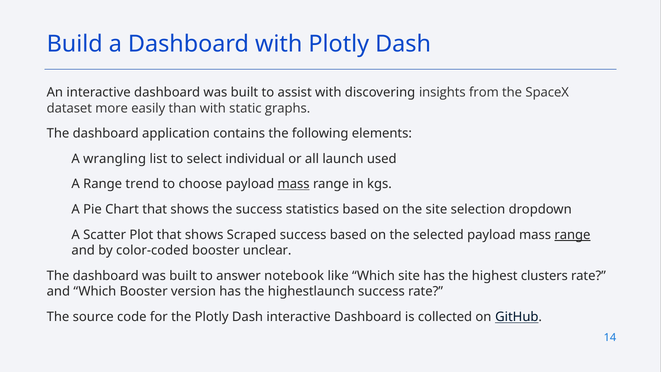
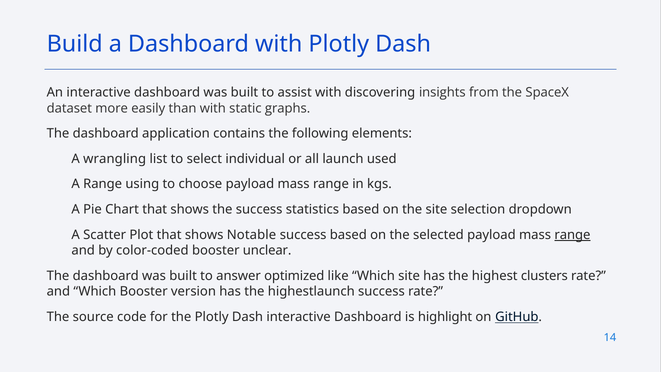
trend: trend -> using (142, 184)
mass underline: present -> none (294, 184)
Scraped: Scraped -> Notable (252, 235)
notebook: notebook -> optimized (294, 276)
collected: collected -> highlight (445, 317)
